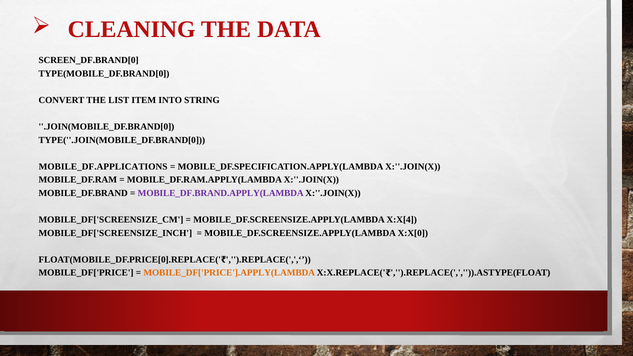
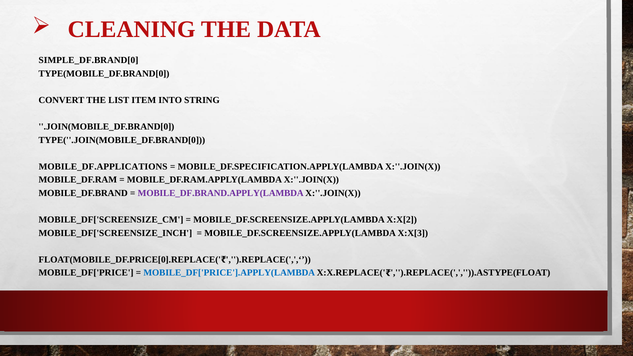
SCREEN_DF.BRAND[0: SCREEN_DF.BRAND[0 -> SIMPLE_DF.BRAND[0 (88, 60)
X:X[4: X:X[4 -> X:X[2 (402, 220)
X:X[0: X:X[0 -> X:X[3 (413, 233)
MOBILE_DF['PRICE'].APPLY(LAMBDA colour: orange -> blue (229, 273)
